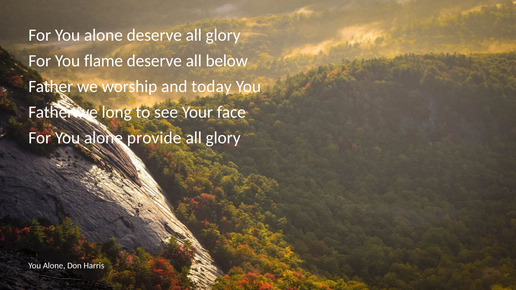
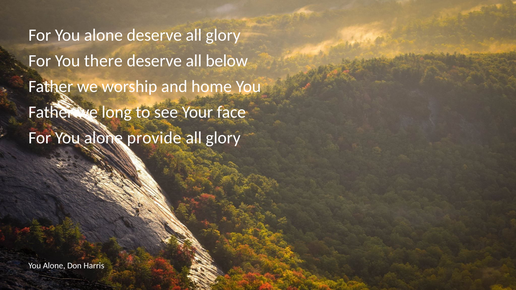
flame: flame -> there (103, 61)
today: today -> home (212, 87)
